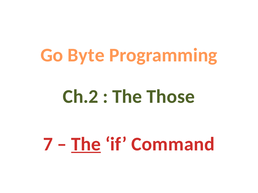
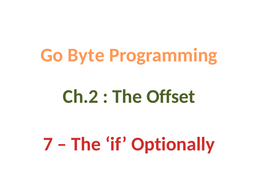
Those: Those -> Offset (171, 97)
The underline: present -> none (86, 144)
Command: Command -> Optionally (173, 144)
